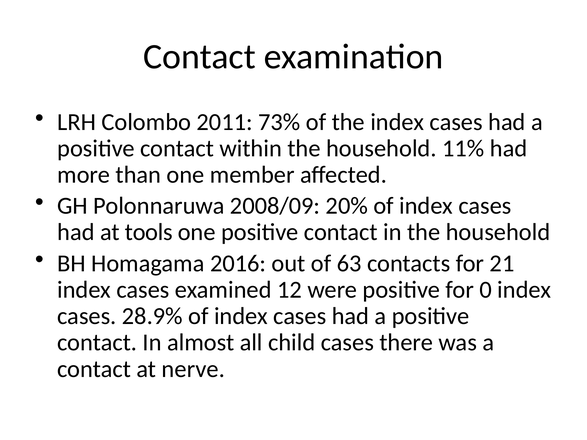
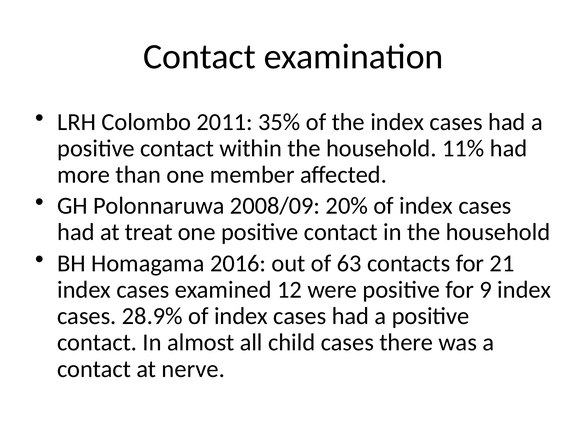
73%: 73% -> 35% (279, 122)
tools: tools -> treat (149, 232)
0: 0 -> 9 (486, 290)
